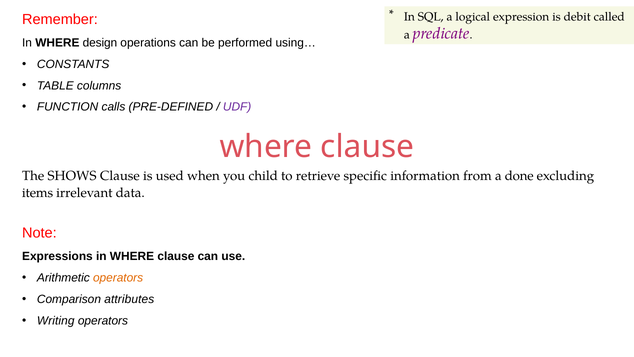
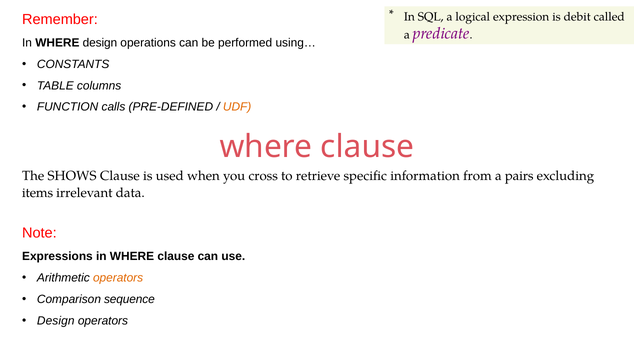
UDF colour: purple -> orange (237, 107)
child: child -> cross (263, 176)
done: done -> pairs (519, 176)
attributes: attributes -> sequence (129, 299)
Writing: Writing -> Design (56, 320)
